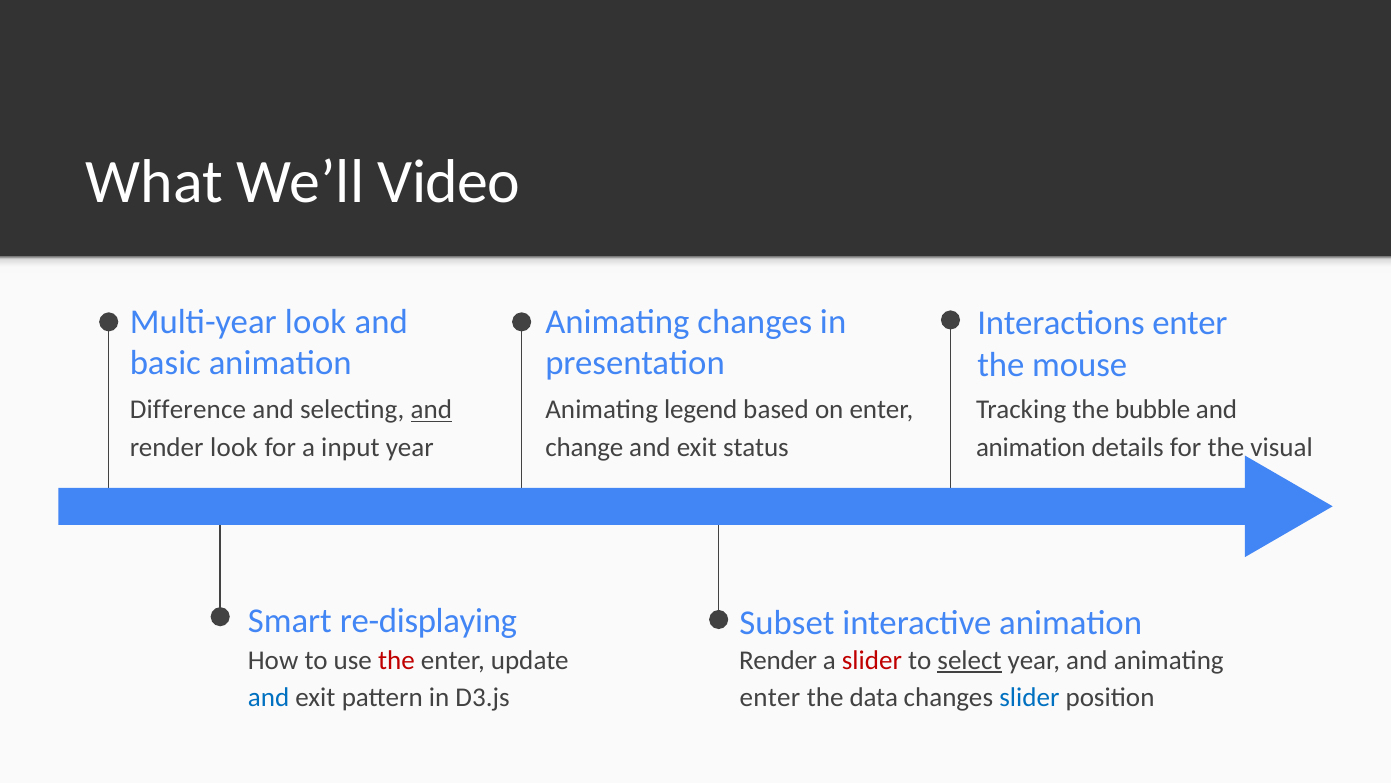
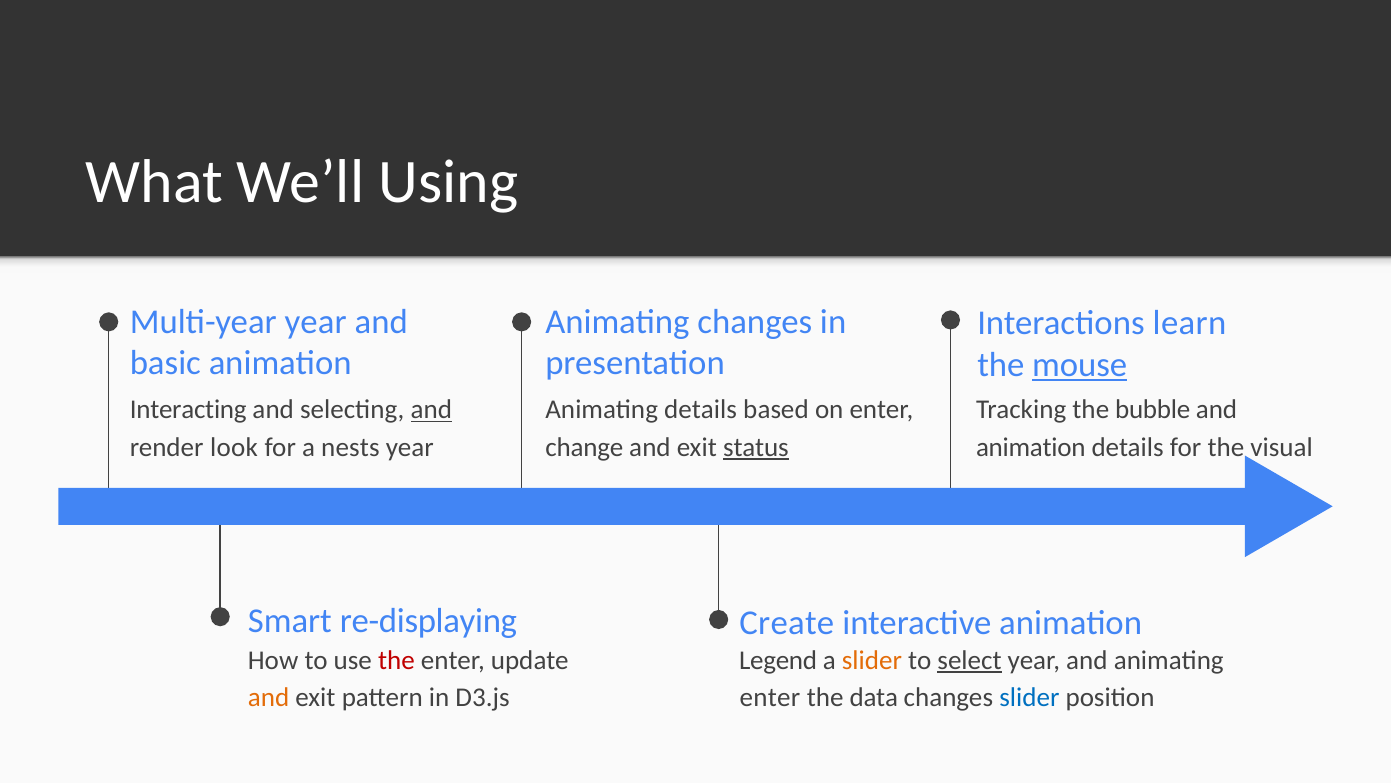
Video: Video -> Using (448, 182)
Multi-year look: look -> year (316, 321)
Interactions enter: enter -> learn (1190, 323)
mouse underline: none -> present (1080, 365)
Difference: Difference -> Interacting (188, 410)
Animating legend: legend -> details (701, 410)
input: input -> nests (350, 447)
status underline: none -> present (756, 447)
Subset: Subset -> Create (787, 622)
Render: Render -> Legend (778, 660)
slider colour: red -> orange (872, 660)
and colour: blue -> orange (269, 697)
